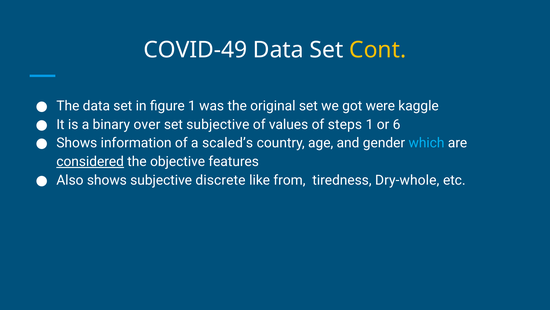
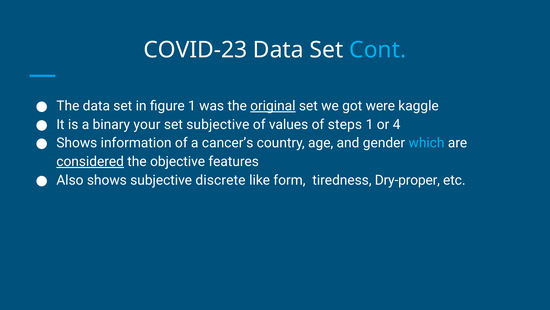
COVID-49: COVID-49 -> COVID-23 (195, 50)
Cont colour: yellow -> light blue (378, 50)
original underline: none -> present (273, 106)
over: over -> your (147, 124)
6: 6 -> 4 (397, 124)
scaled’s: scaled’s -> cancer’s (228, 143)
from: from -> form (289, 180)
Dry-whole: Dry-whole -> Dry-proper (407, 180)
